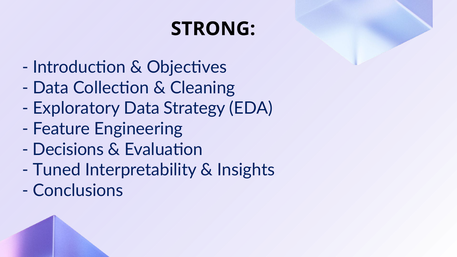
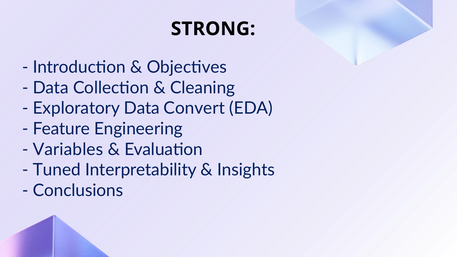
Strategy: Strategy -> Convert (194, 108)
Decisions: Decisions -> Variables (68, 149)
